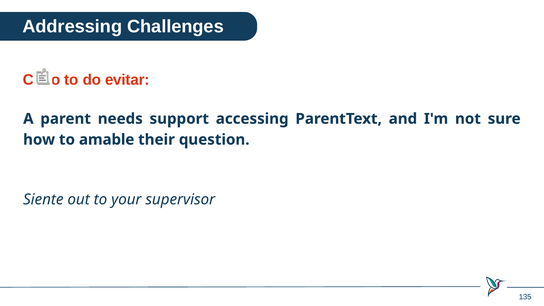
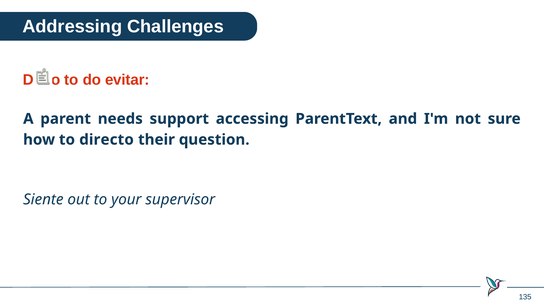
Cabo: Cabo -> Daño (42, 80)
amable: amable -> directo (107, 140)
